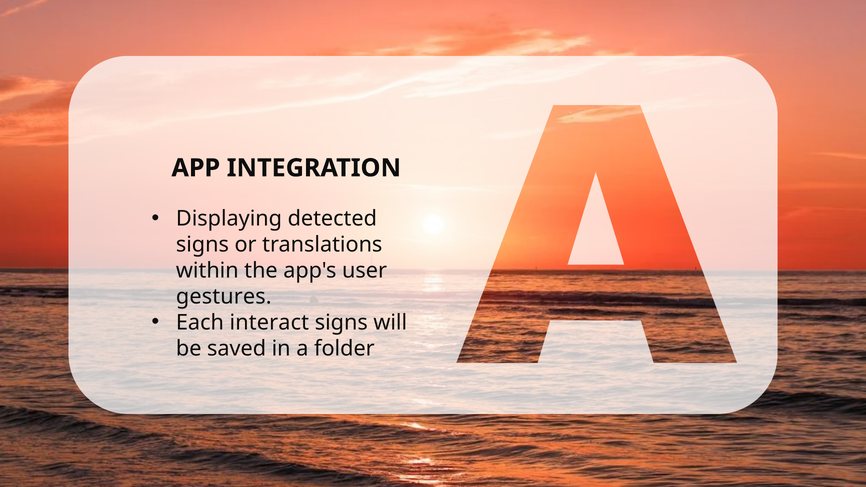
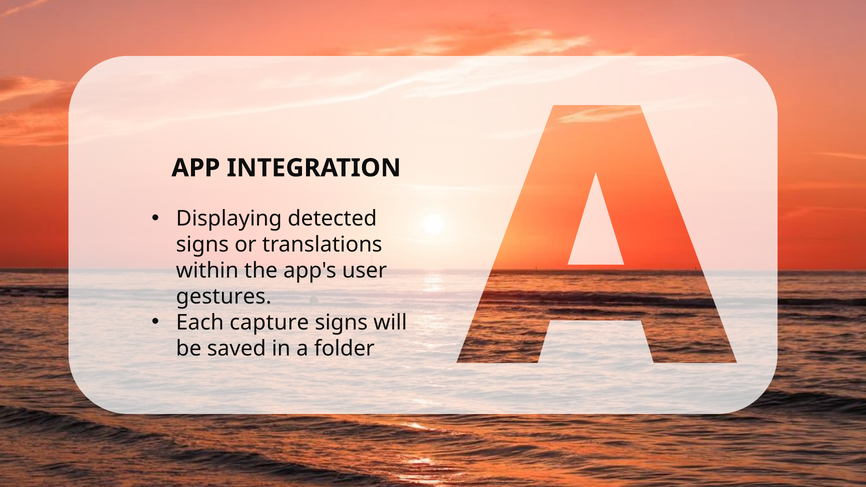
interact: interact -> capture (269, 323)
